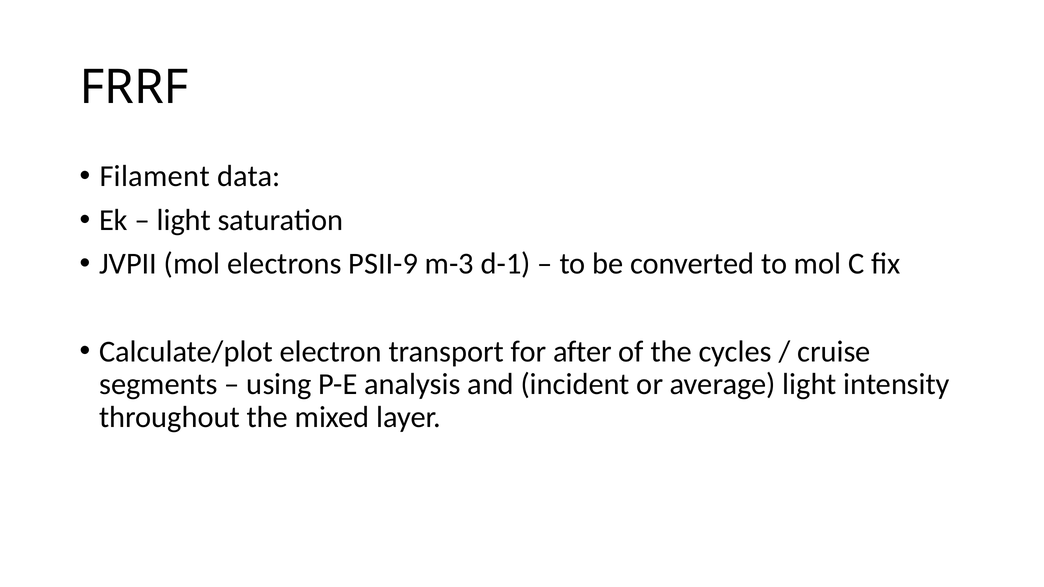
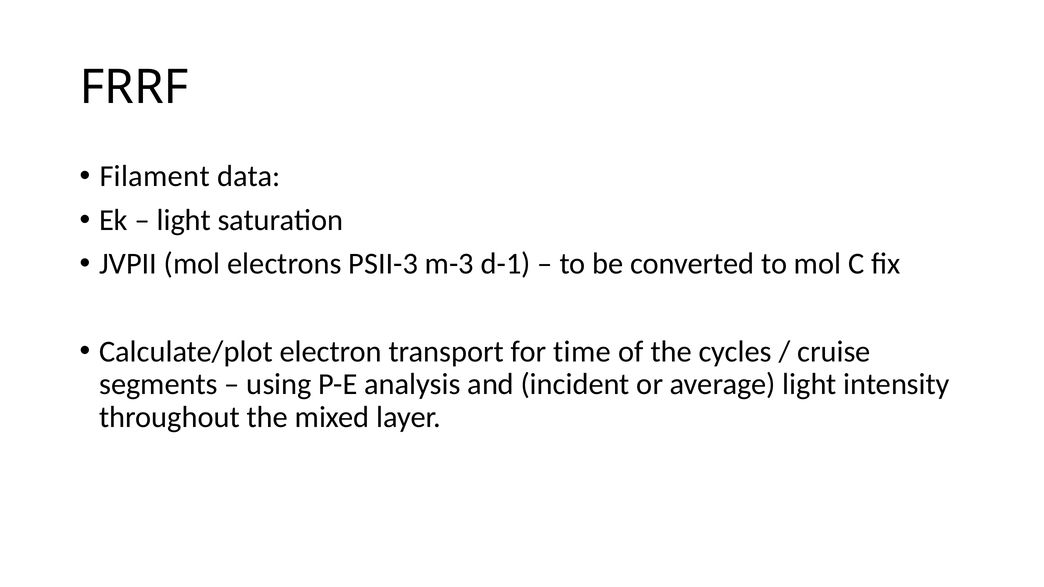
PSII-9: PSII-9 -> PSII-3 (383, 264)
after: after -> time (582, 352)
